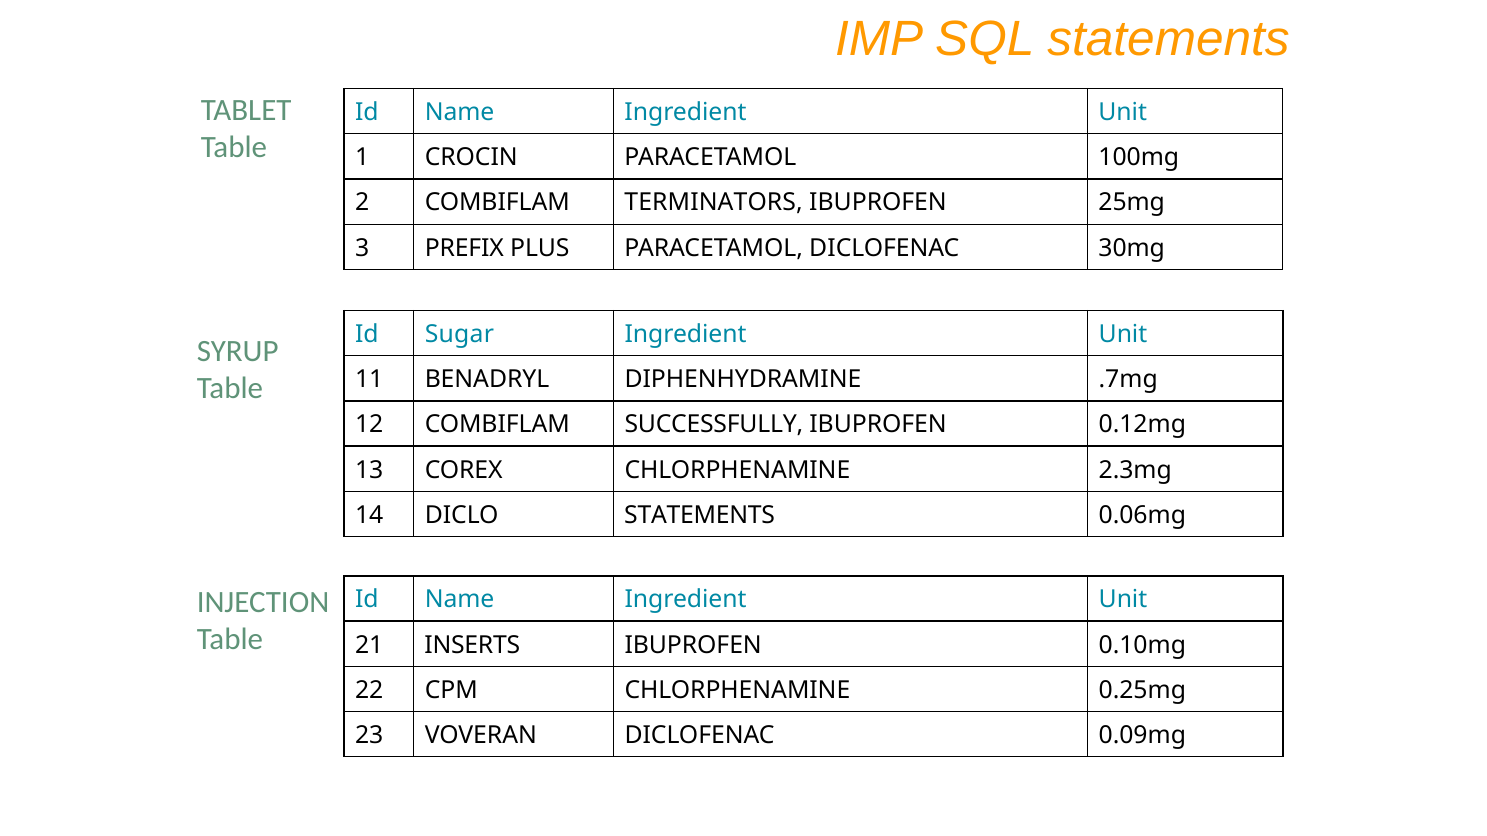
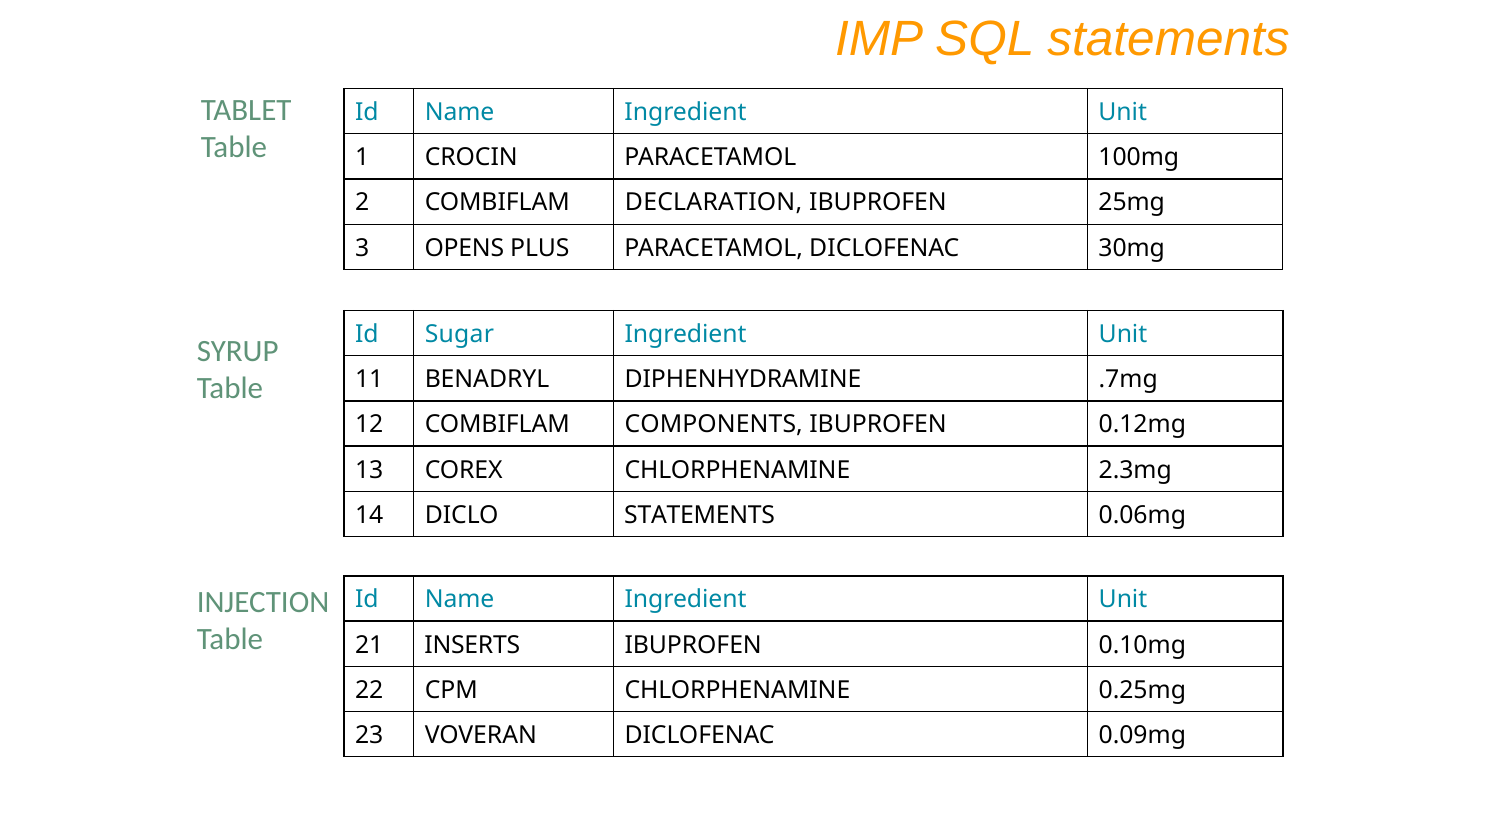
TERMINATORS: TERMINATORS -> DECLARATION (714, 203)
PREFIX: PREFIX -> OPENS (464, 248)
SUCCESSFULLY: SUCCESSFULLY -> COMPONENTS (714, 425)
